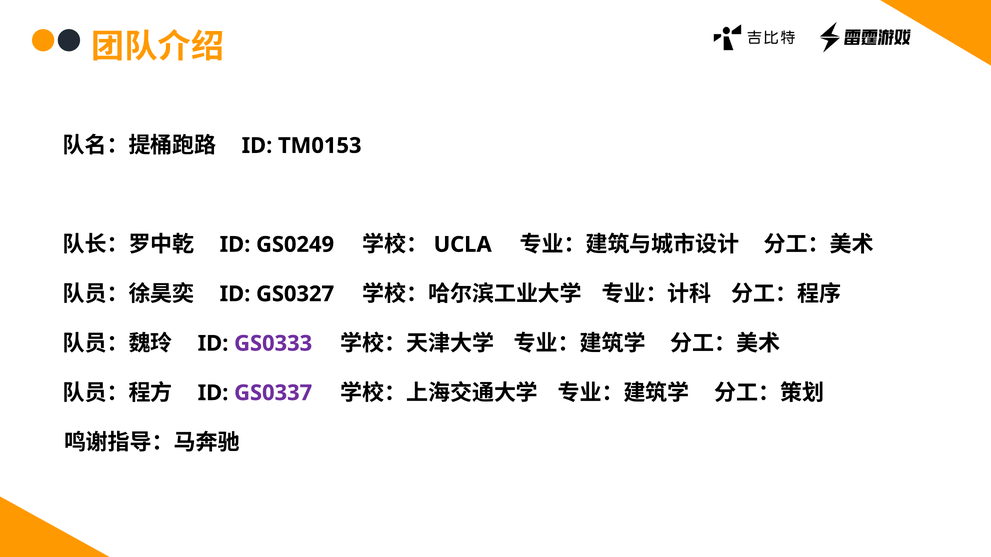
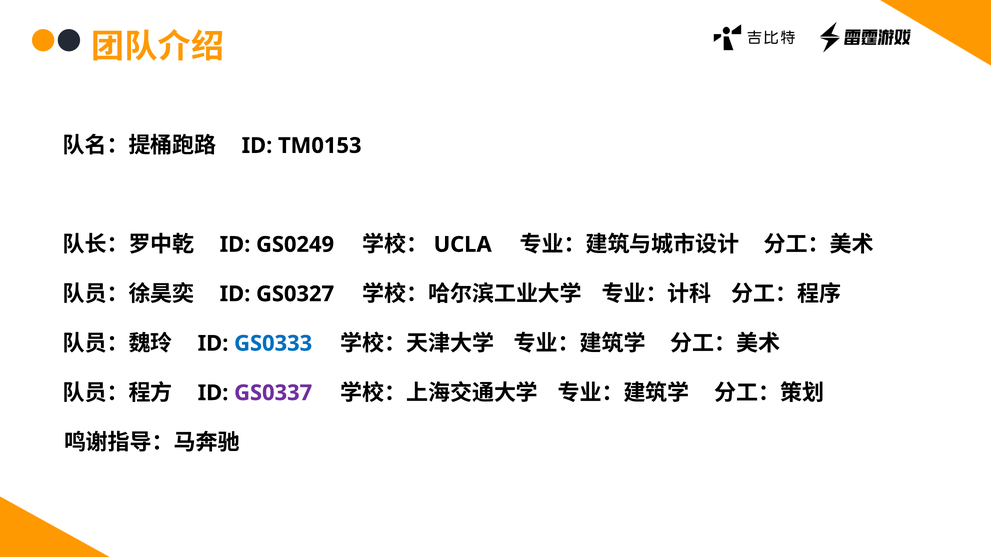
GS0333 colour: purple -> blue (273, 344)
